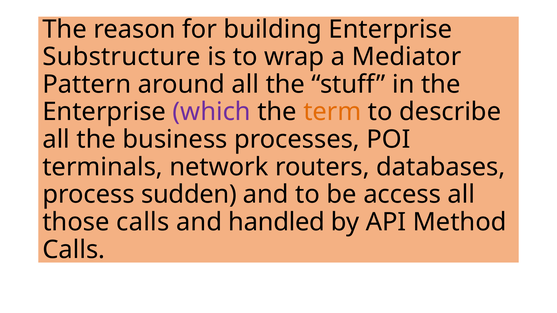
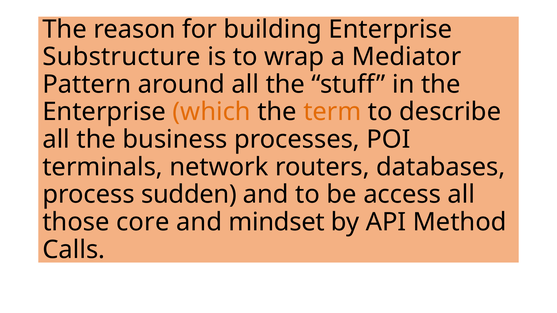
which colour: purple -> orange (212, 112)
those calls: calls -> core (143, 222)
handled: handled -> mindset (277, 222)
